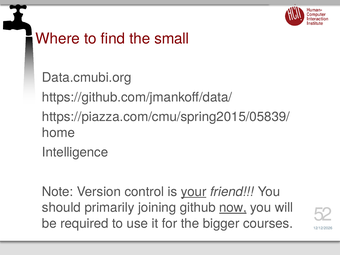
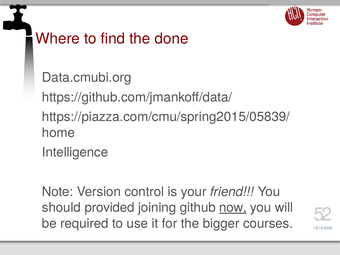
small: small -> done (172, 39)
your underline: present -> none (194, 192)
primarily: primarily -> provided (110, 208)
